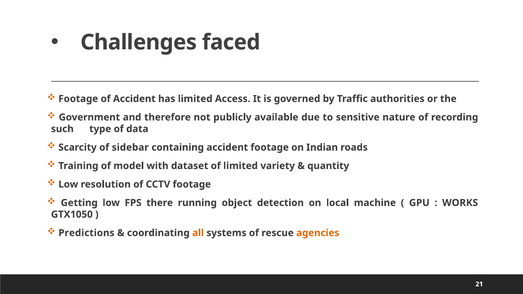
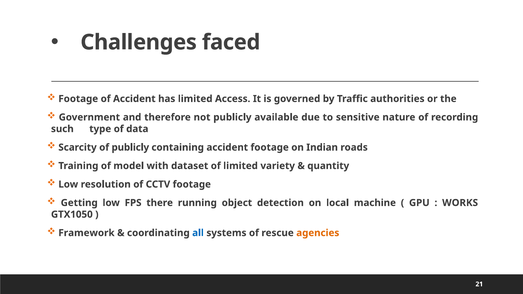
of sidebar: sidebar -> publicly (130, 147)
Predictions: Predictions -> Framework (86, 233)
all colour: orange -> blue (198, 233)
